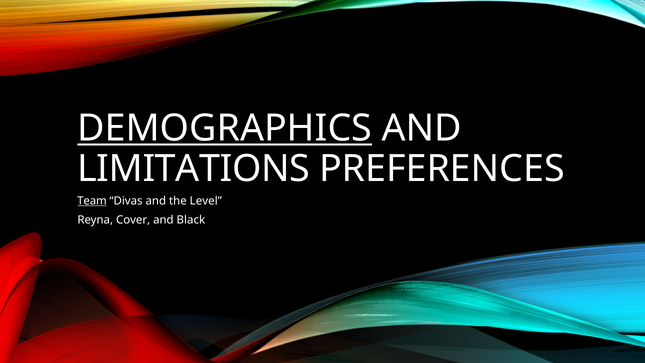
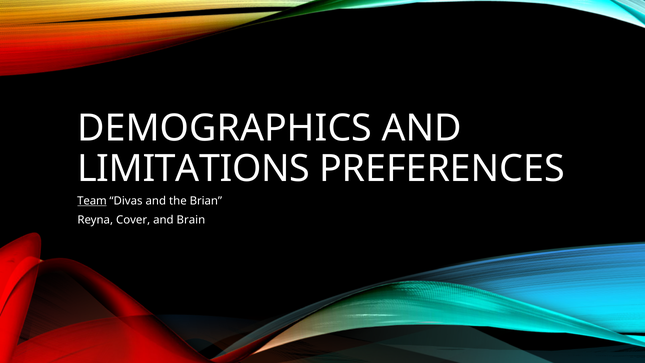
DEMOGRAPHICS underline: present -> none (225, 128)
Level: Level -> Brian (206, 201)
Black: Black -> Brain (191, 220)
